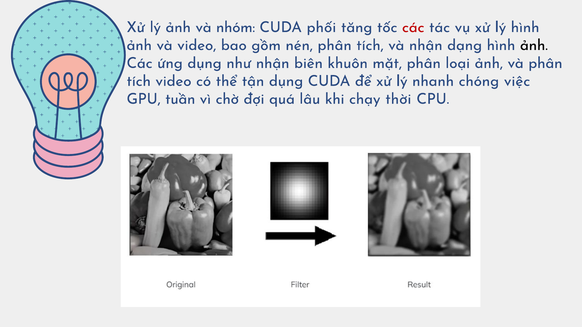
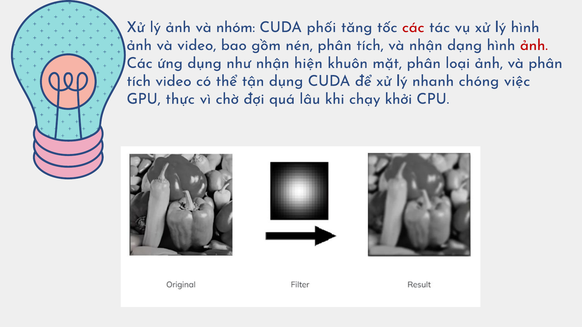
ảnh colour: black -> red (534, 45)
biên: biên -> hiện (308, 63)
tuần: tuần -> thực (180, 99)
thời: thời -> khởi (398, 99)
